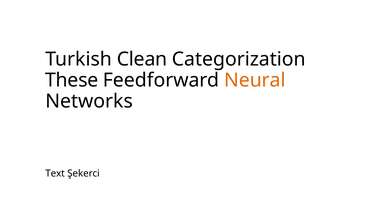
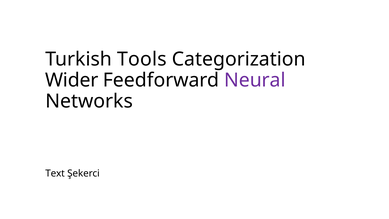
Clean: Clean -> Tools (142, 59)
These: These -> Wider (72, 80)
Neural colour: orange -> purple (255, 80)
